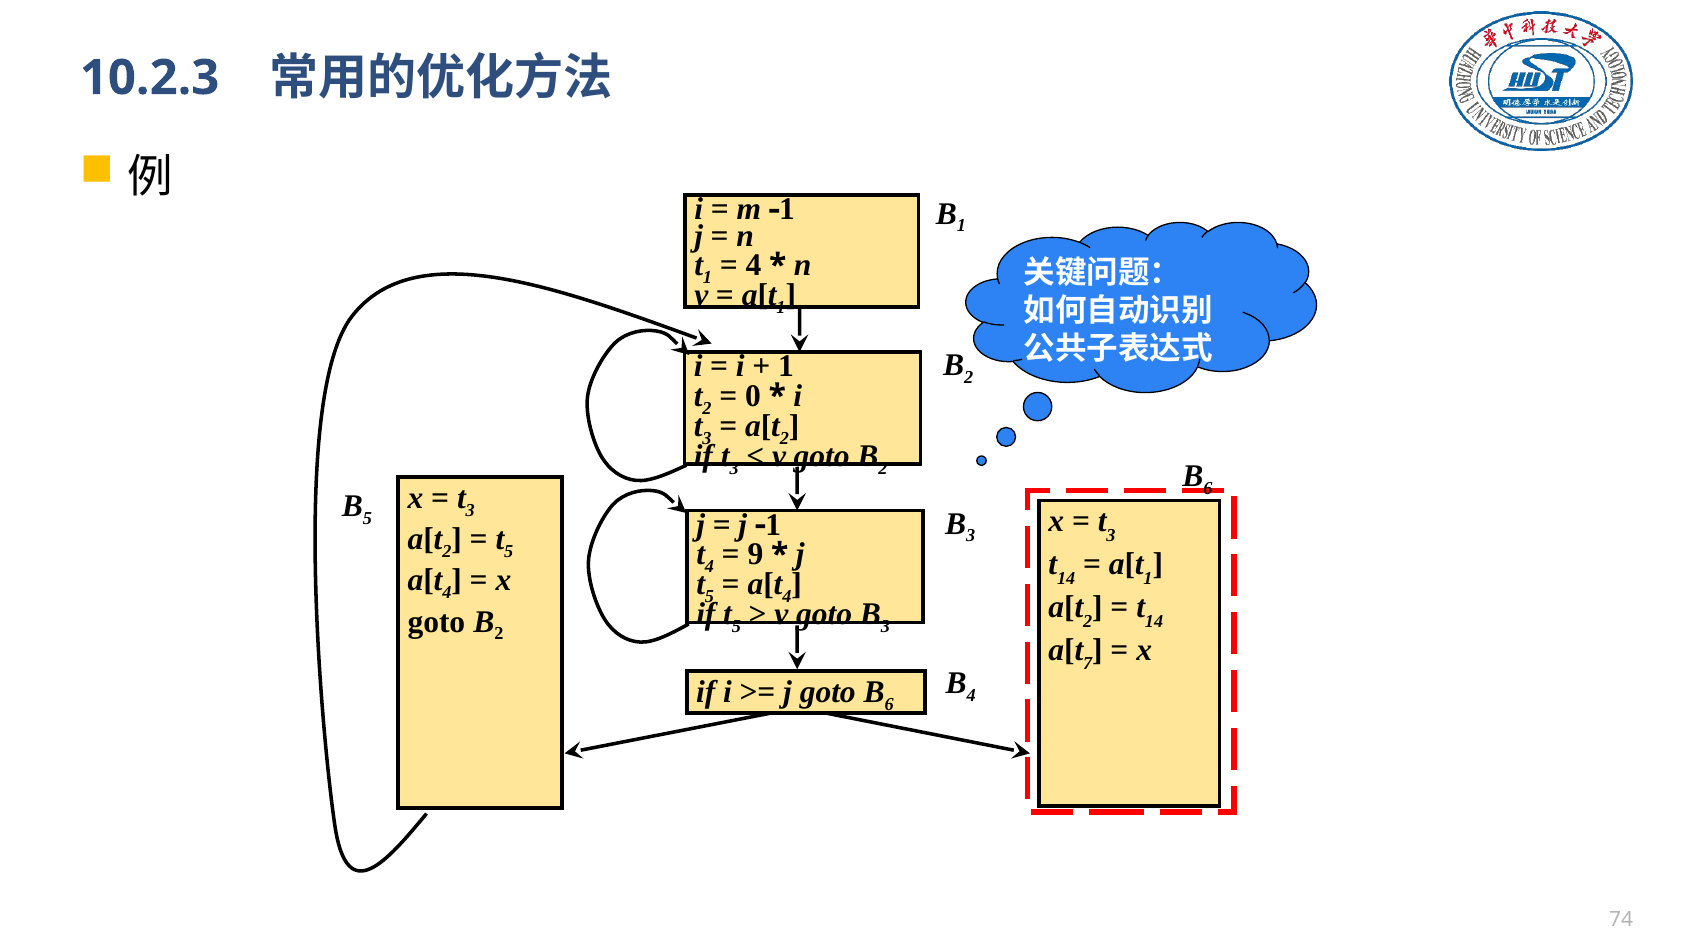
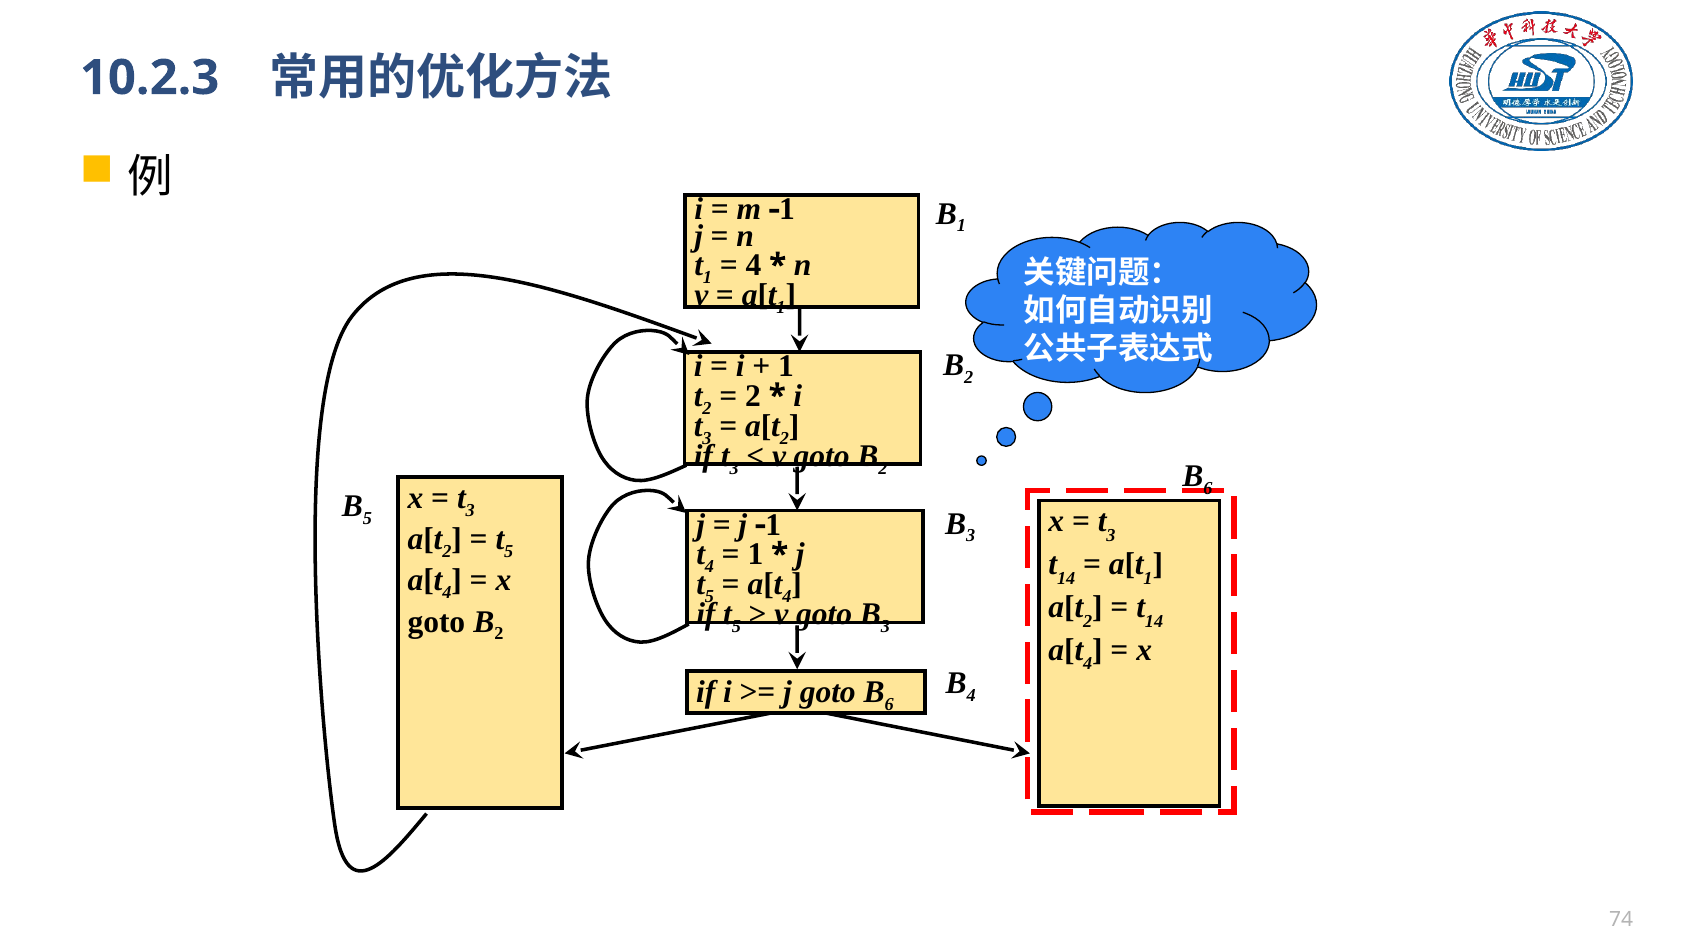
0: 0 -> 2 (753, 396)
9: 9 -> 1 (755, 554)
7: 7 -> 4 (1088, 664)
